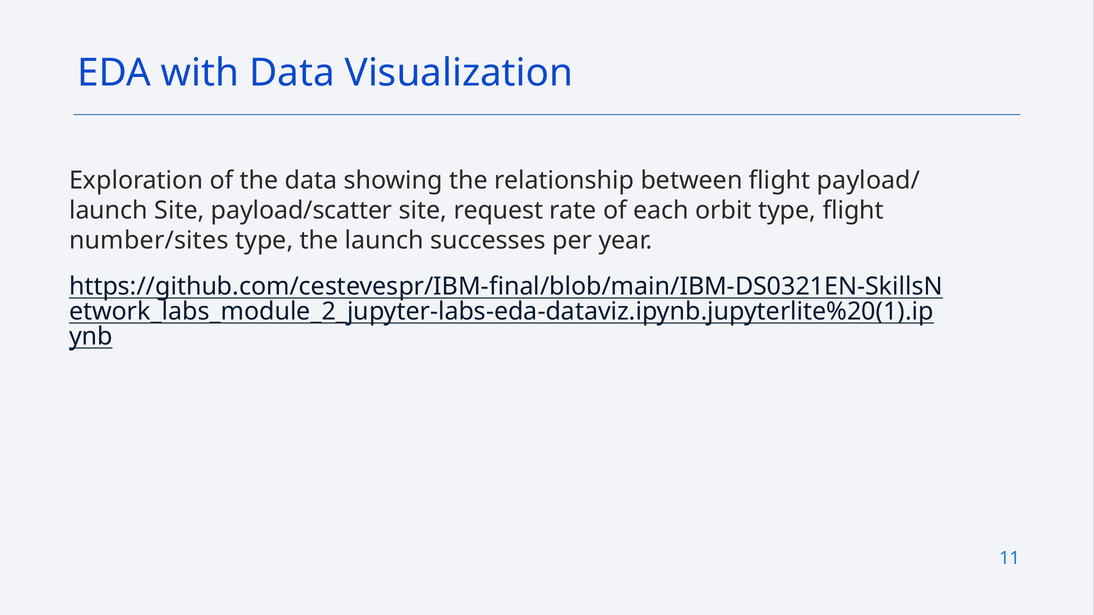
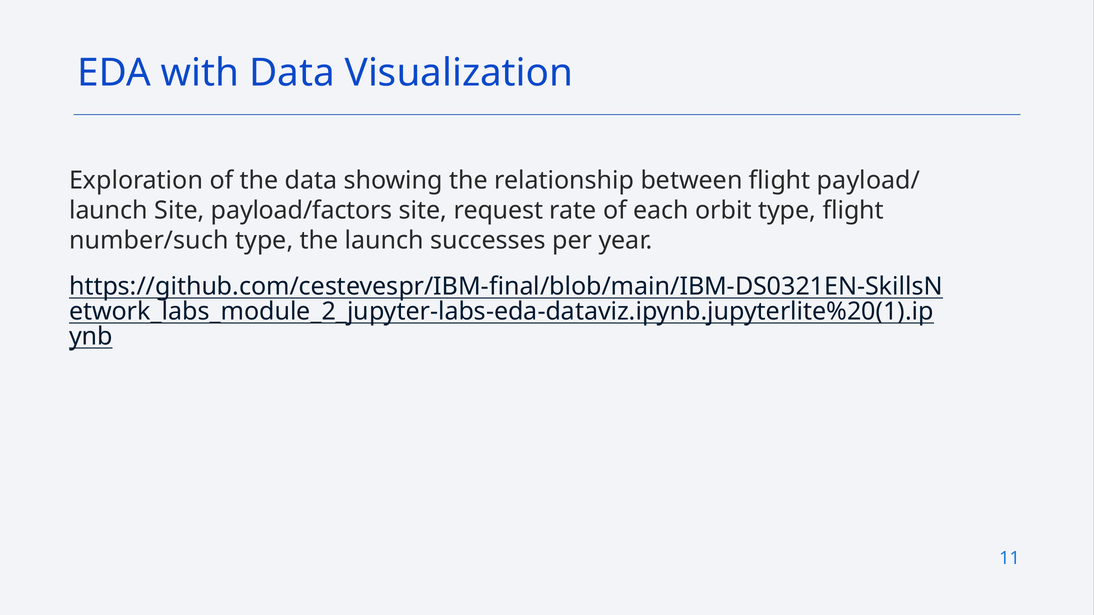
payload/scatter: payload/scatter -> payload/factors (302, 211)
number/sites: number/sites -> number/such (149, 241)
